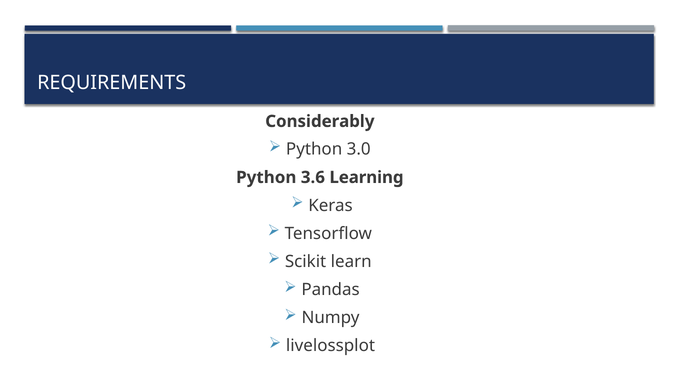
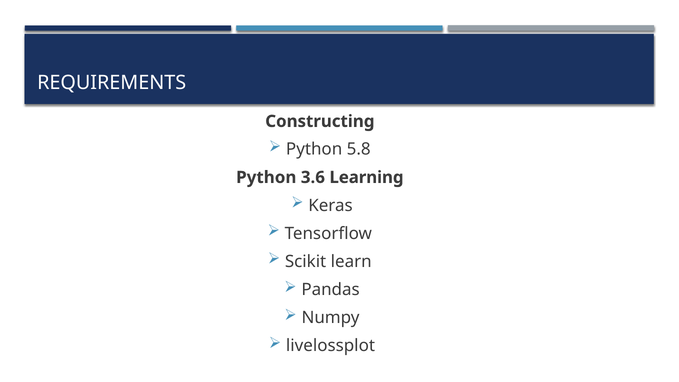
Considerably: Considerably -> Constructing (320, 121)
3.0: 3.0 -> 5.8 (359, 149)
